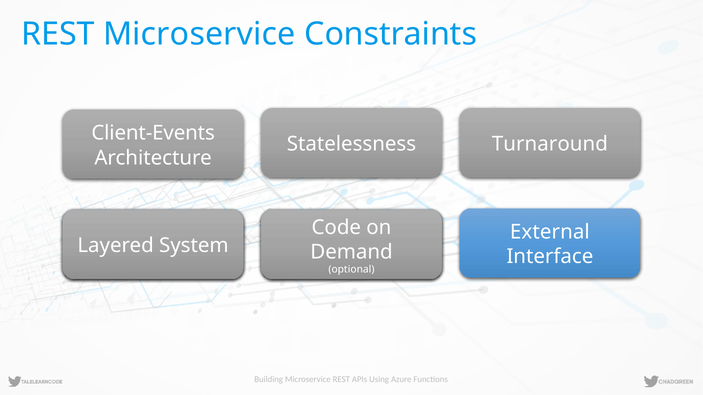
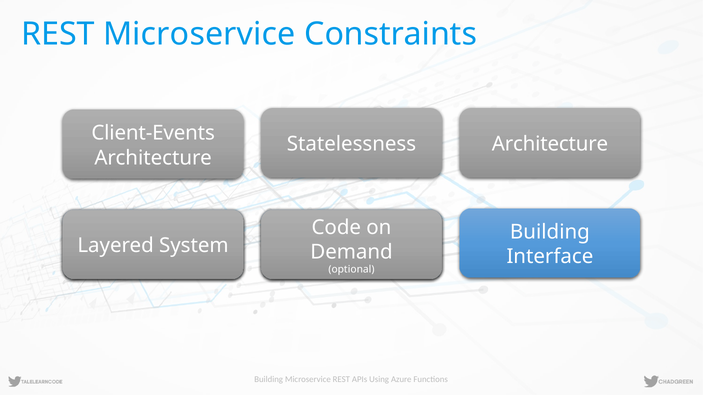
Statelessness Turnaround: Turnaround -> Architecture (550, 144)
External: External -> Building (550, 232)
